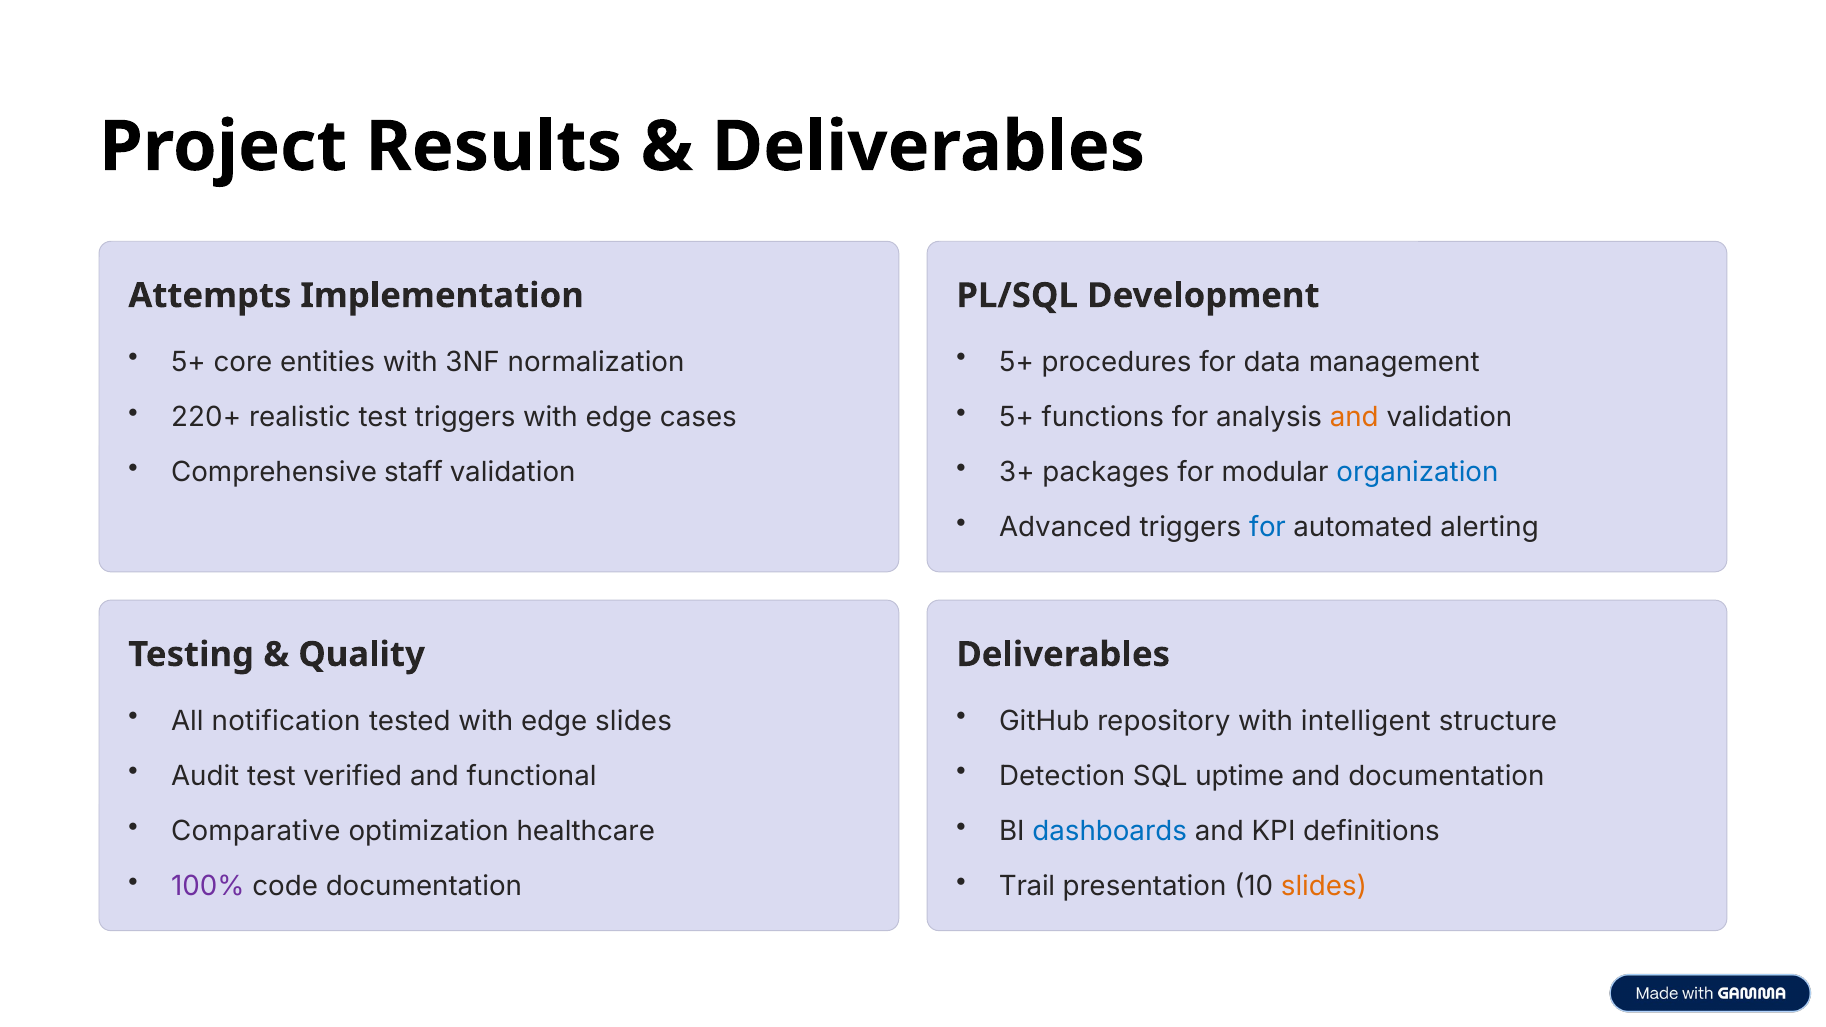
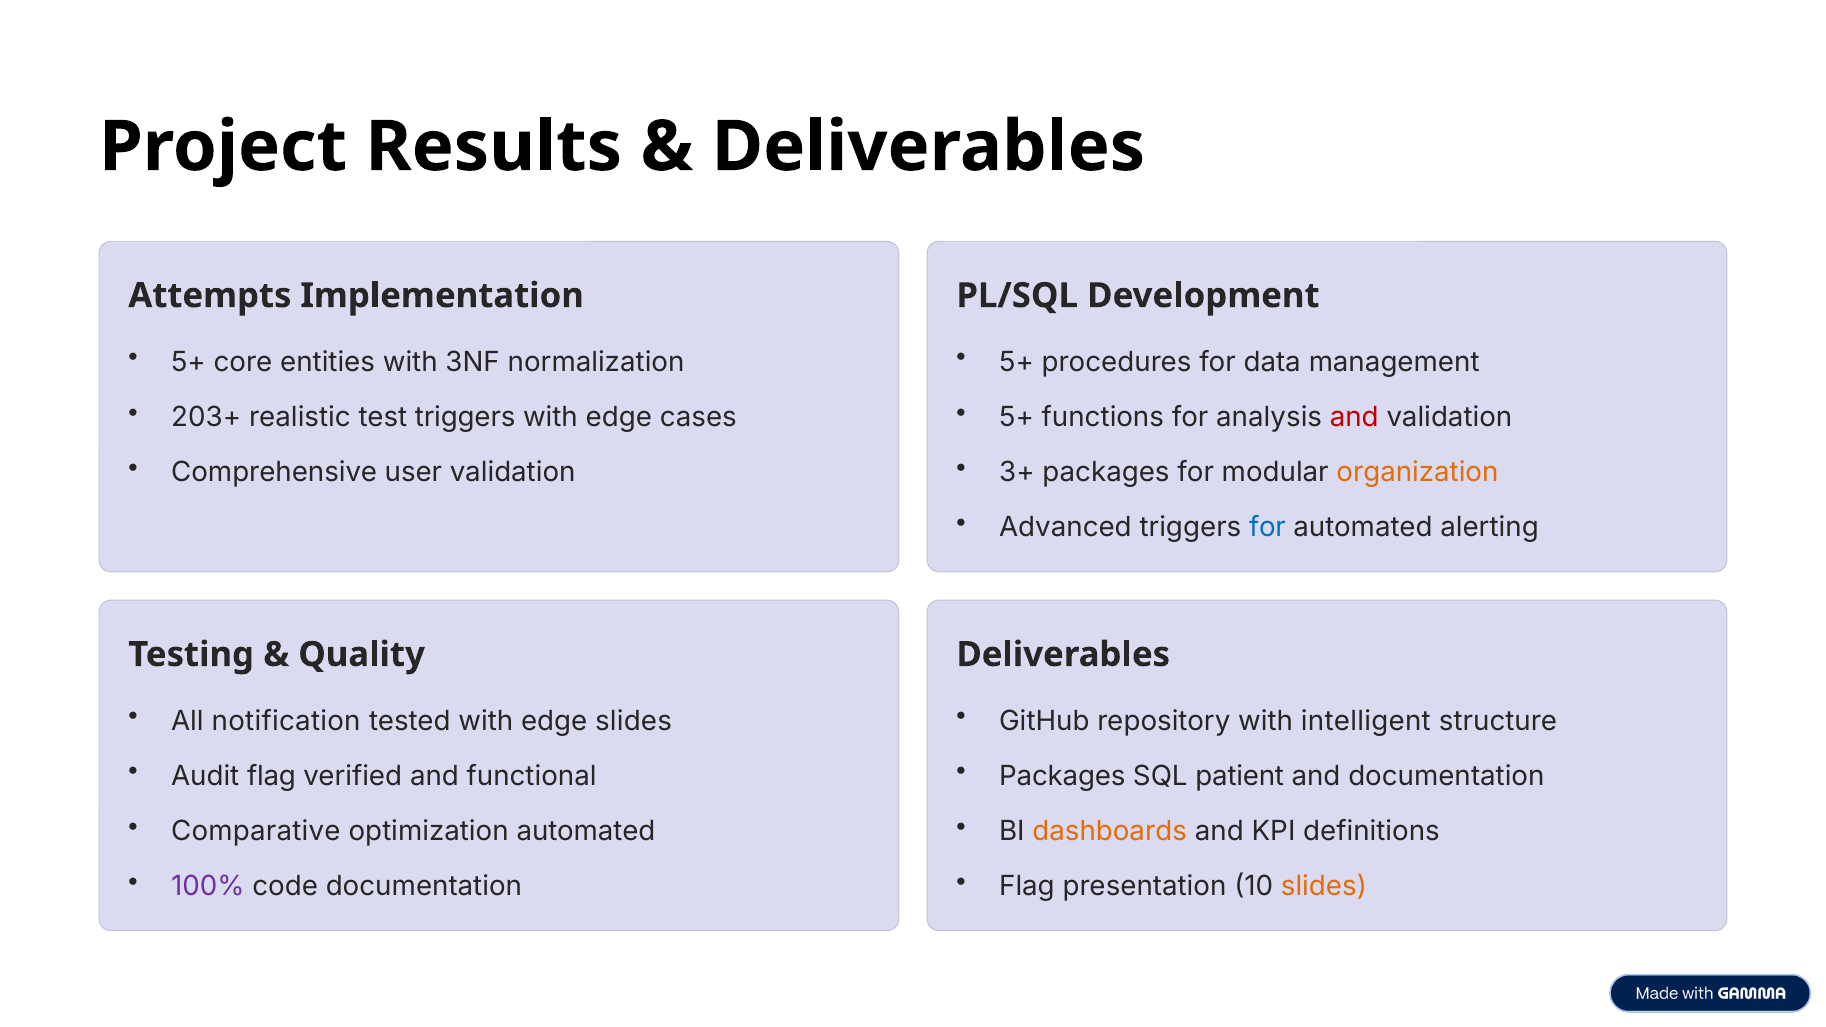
220+: 220+ -> 203+ (206, 417)
and colour: orange -> red (1354, 417)
staff: staff -> user (413, 473)
organization colour: blue -> orange (1417, 473)
Audit test: test -> flag (271, 776)
Detection: Detection -> Packages (1062, 776)
uptime: uptime -> patient (1240, 776)
optimization healthcare: healthcare -> automated (586, 832)
dashboards colour: blue -> orange (1110, 832)
Trail: Trail -> Flag (1027, 887)
